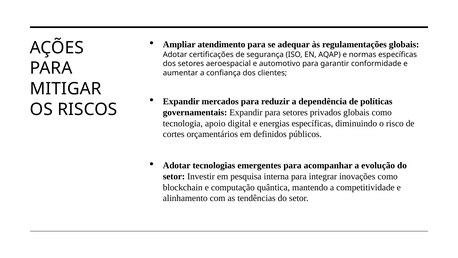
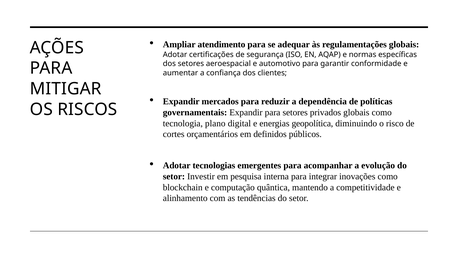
apoio: apoio -> plano (215, 123)
energias específicas: específicas -> geopolítica (312, 123)
